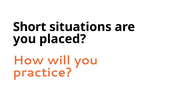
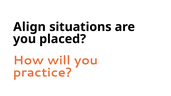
Short: Short -> Align (29, 27)
